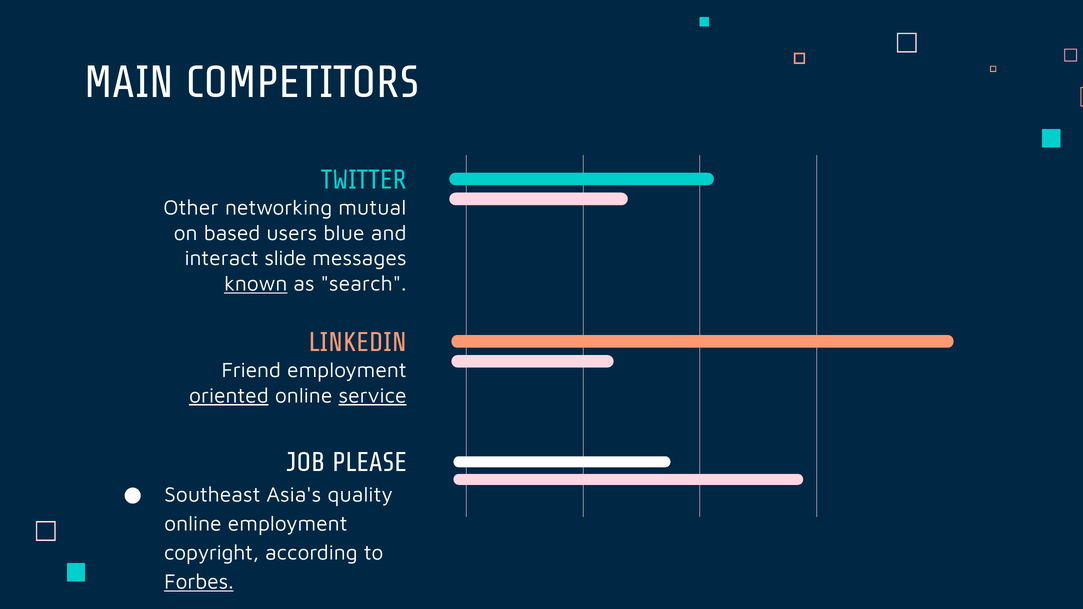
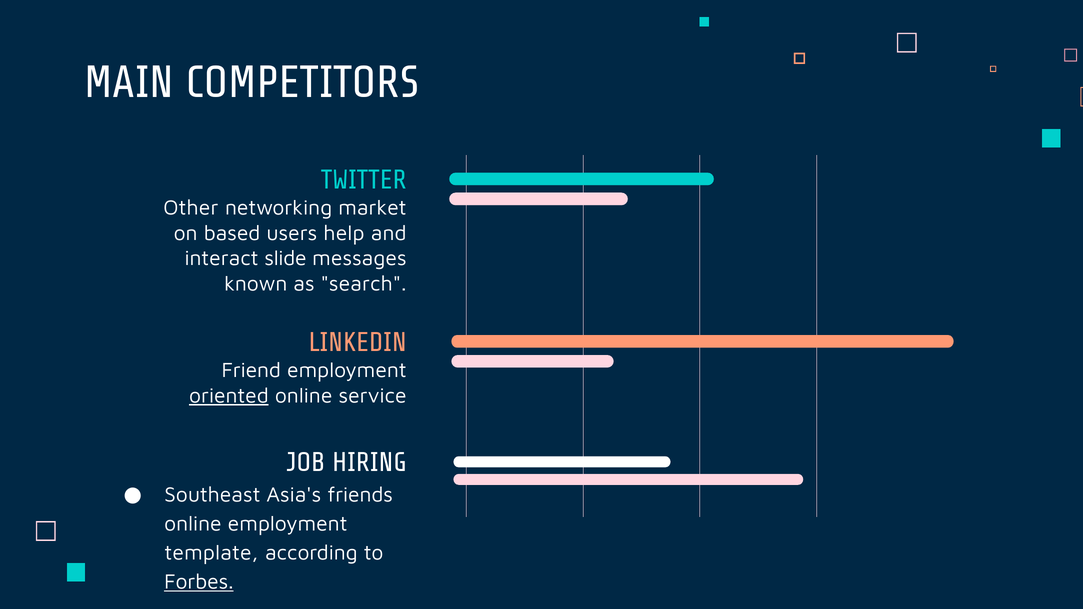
mutual: mutual -> market (372, 208)
blue: blue -> help (344, 233)
known underline: present -> none (256, 284)
service underline: present -> none (373, 396)
PLEASE: PLEASE -> HIRING (369, 463)
quality: quality -> friends (360, 495)
copyright: copyright -> template (211, 553)
